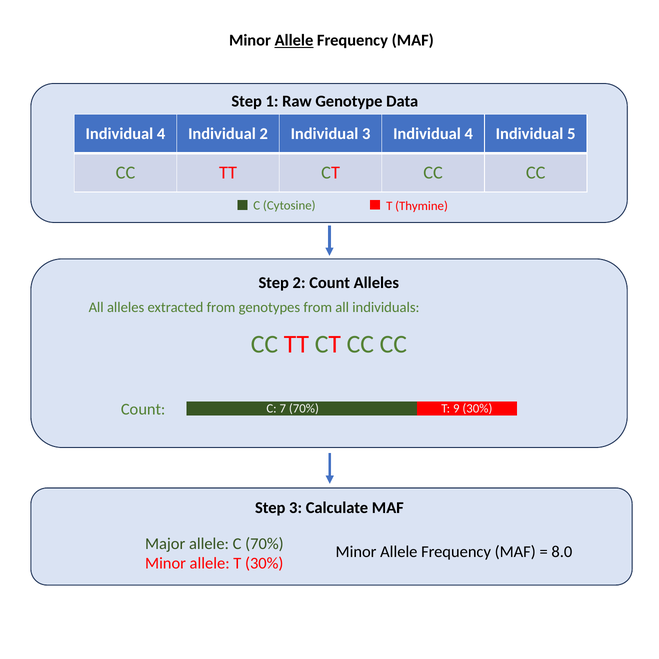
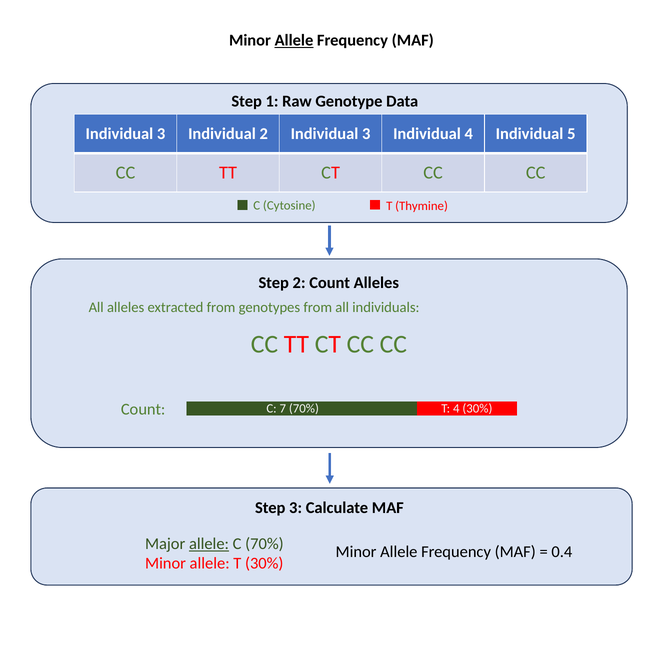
4: 4 -> 3 (161, 134)
T 9: 9 -> 4 (456, 408)
allele underline: none -> present (209, 544)
8.0: 8.0 -> 0.4 (562, 552)
